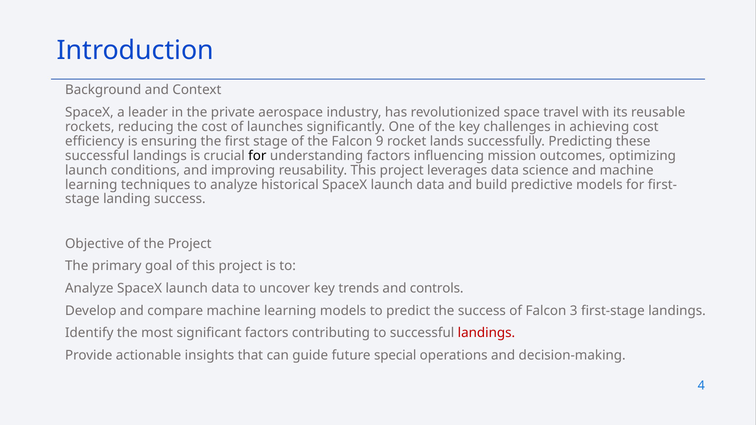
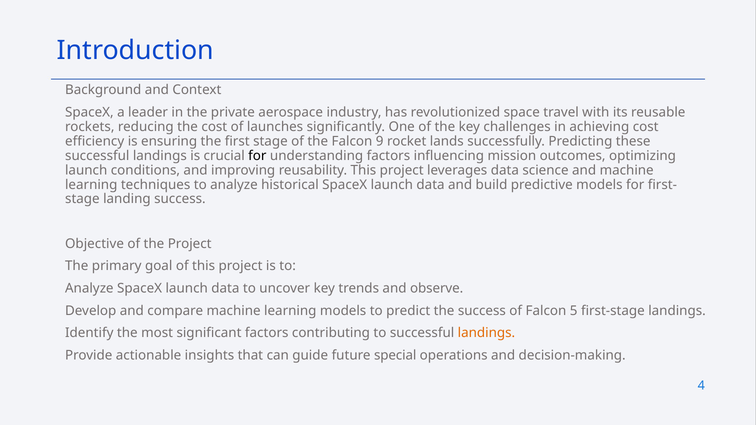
controls: controls -> observe (437, 289)
3: 3 -> 5 (574, 311)
landings colour: red -> orange (486, 333)
